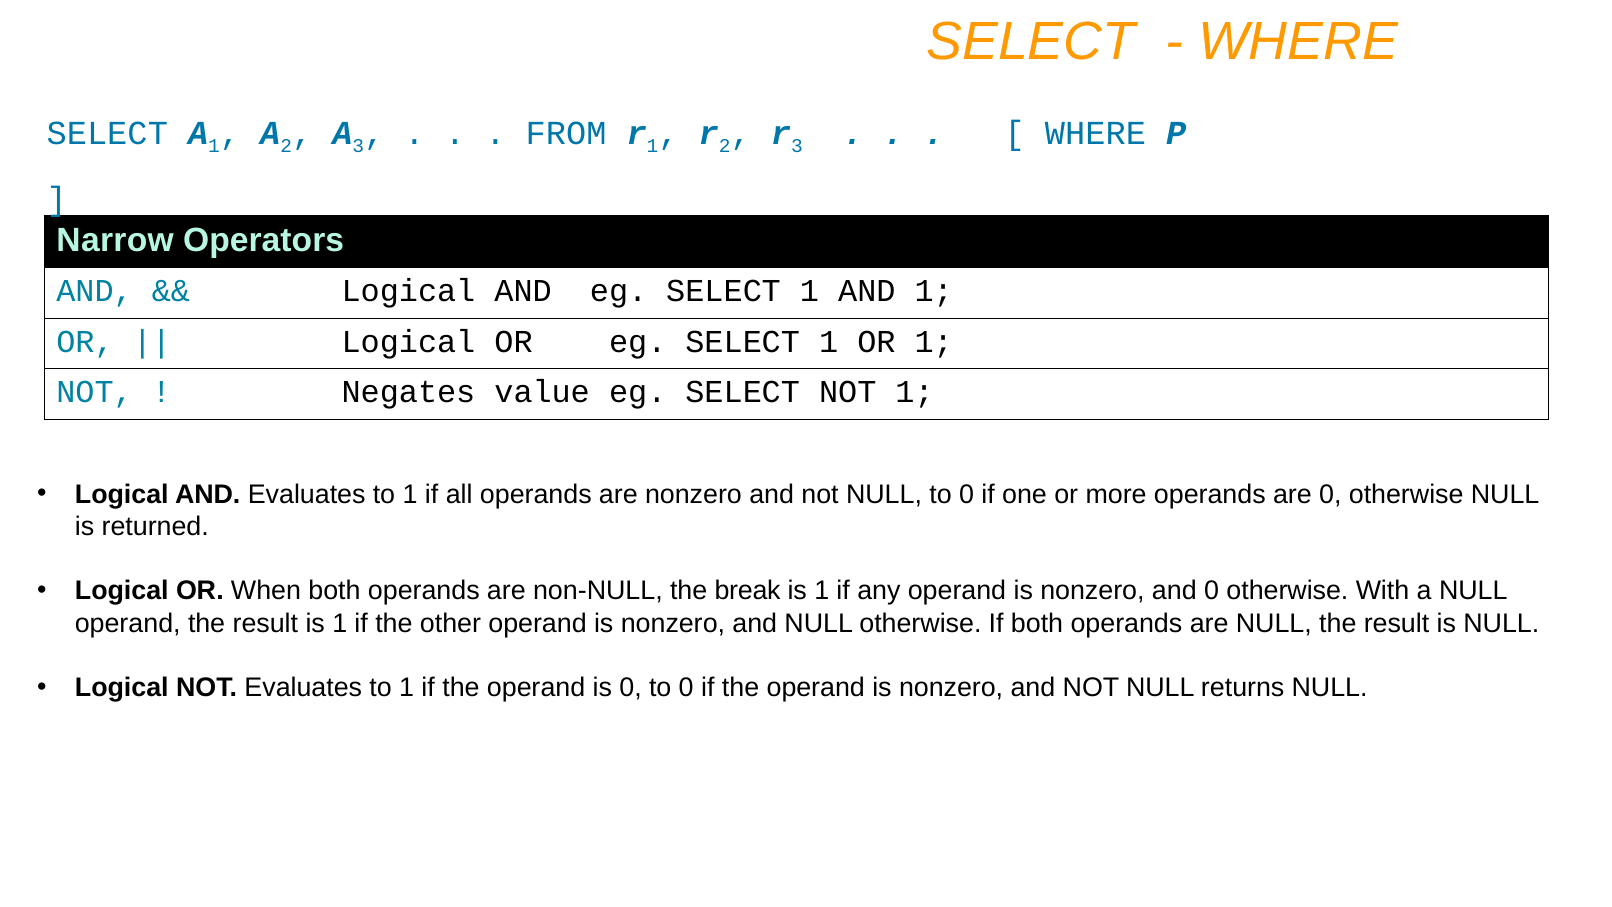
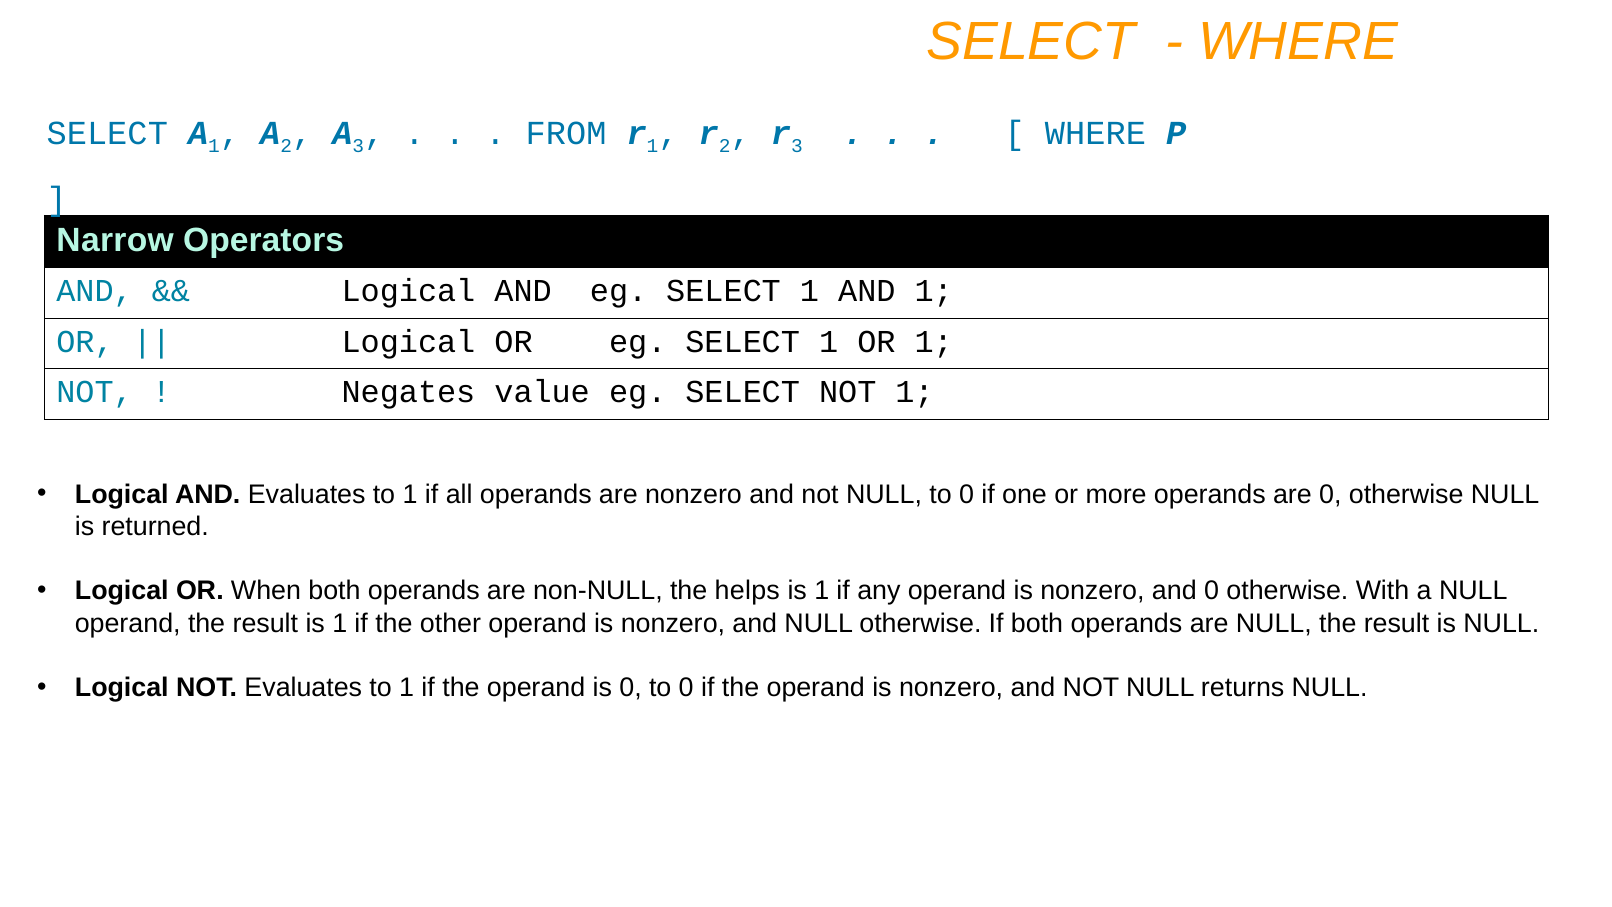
break: break -> helps (747, 591)
